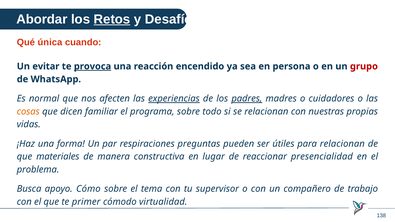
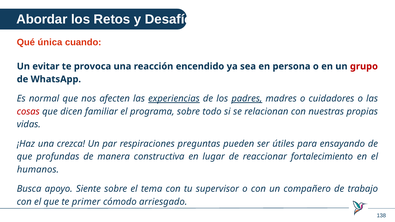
Retos underline: present -> none (112, 19)
provoca underline: present -> none (93, 66)
cosas colour: orange -> red (28, 112)
forma: forma -> crezca (71, 144)
para relacionan: relacionan -> ensayando (342, 144)
materiales: materiales -> profundas (58, 157)
presencialidad: presencialidad -> fortalecimiento (322, 157)
problema: problema -> humanos (38, 170)
Cómo: Cómo -> Siente (88, 189)
virtualidad: virtualidad -> arriesgado (163, 202)
